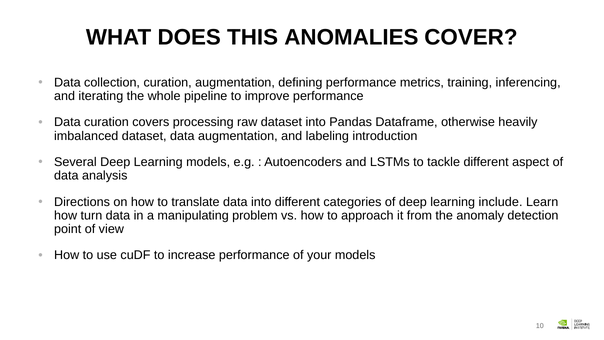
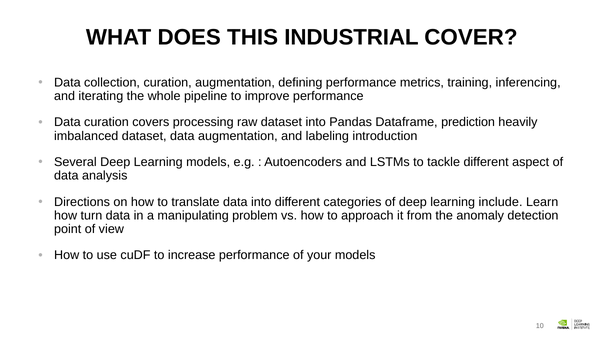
ANOMALIES: ANOMALIES -> INDUSTRIAL (351, 37)
otherwise: otherwise -> prediction (468, 122)
